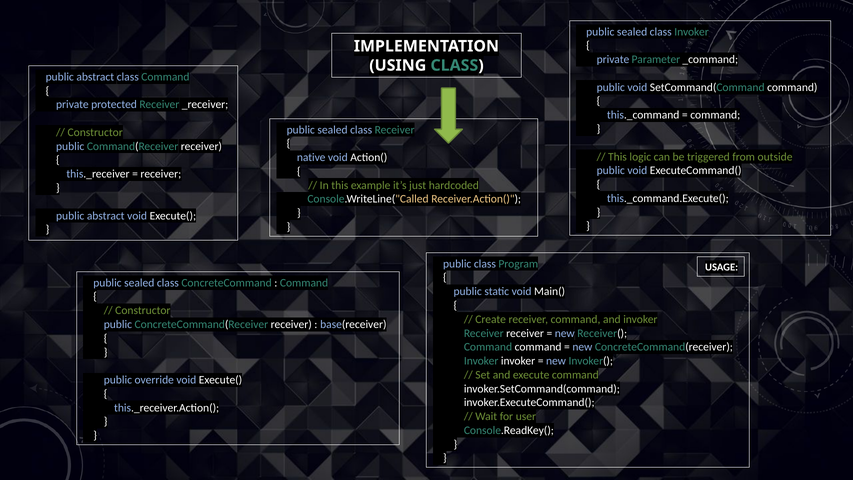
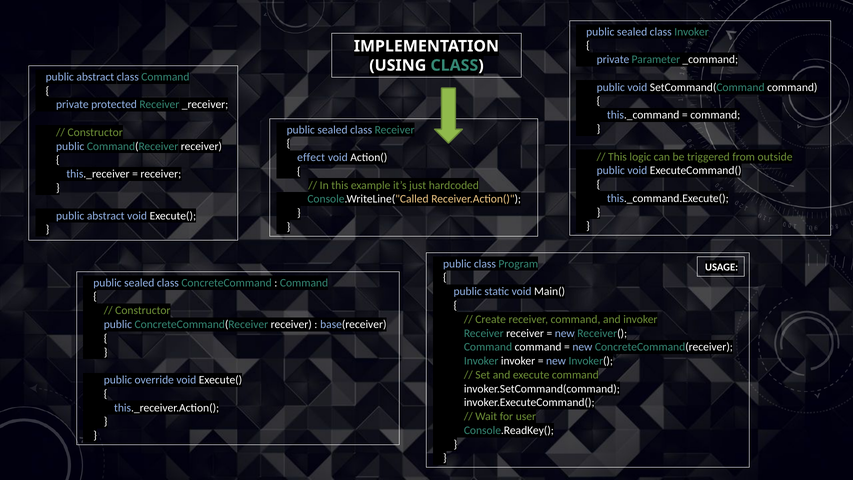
native: native -> effect (311, 157)
